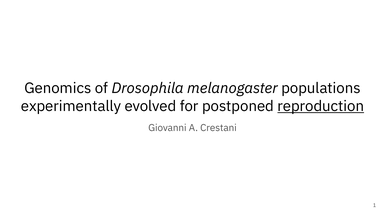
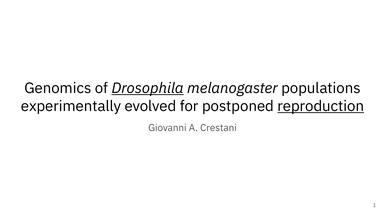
Drosophila underline: none -> present (148, 88)
